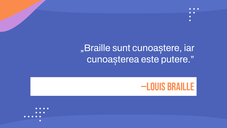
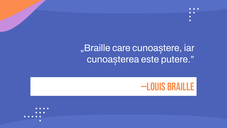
sunt: sunt -> care (121, 48)
